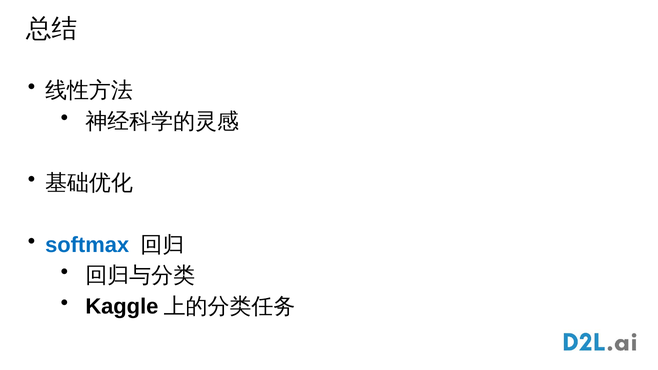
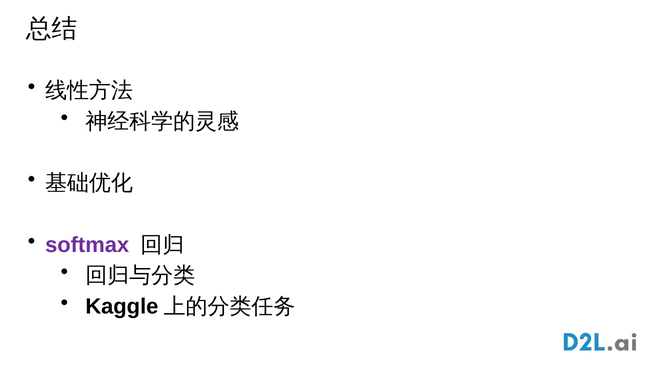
softmax colour: blue -> purple (87, 245)
